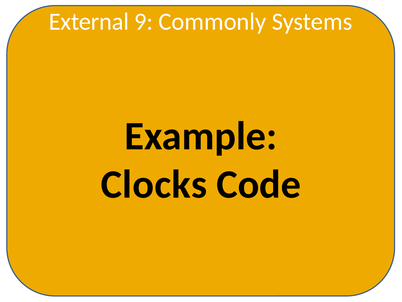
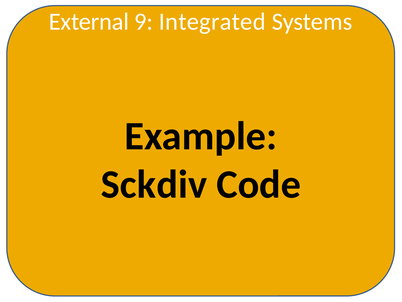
Commonly: Commonly -> Integrated (212, 22)
Clocks: Clocks -> Sckdiv (154, 184)
